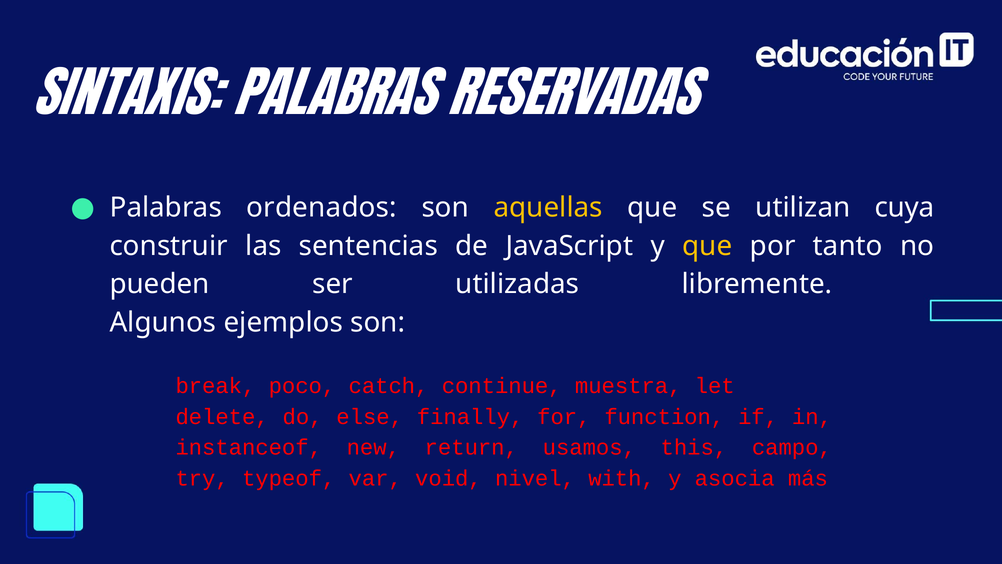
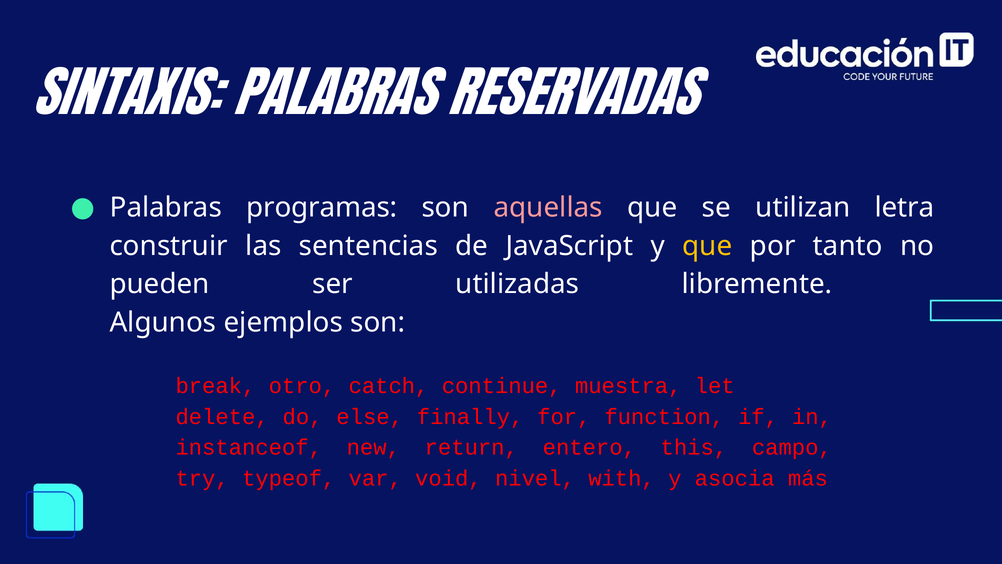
ordenados: ordenados -> programas (322, 207)
aquellas colour: yellow -> pink (548, 207)
cuya: cuya -> letra (905, 207)
poco: poco -> otro (302, 386)
usamos: usamos -> entero (589, 447)
